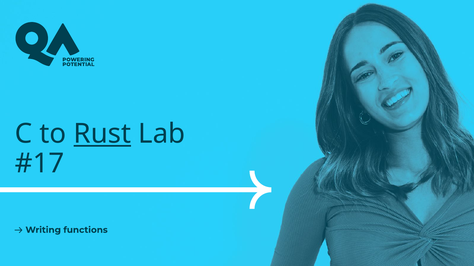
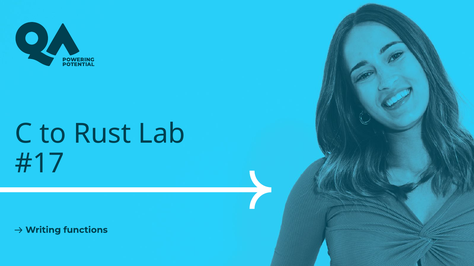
Rust underline: present -> none (102, 134)
